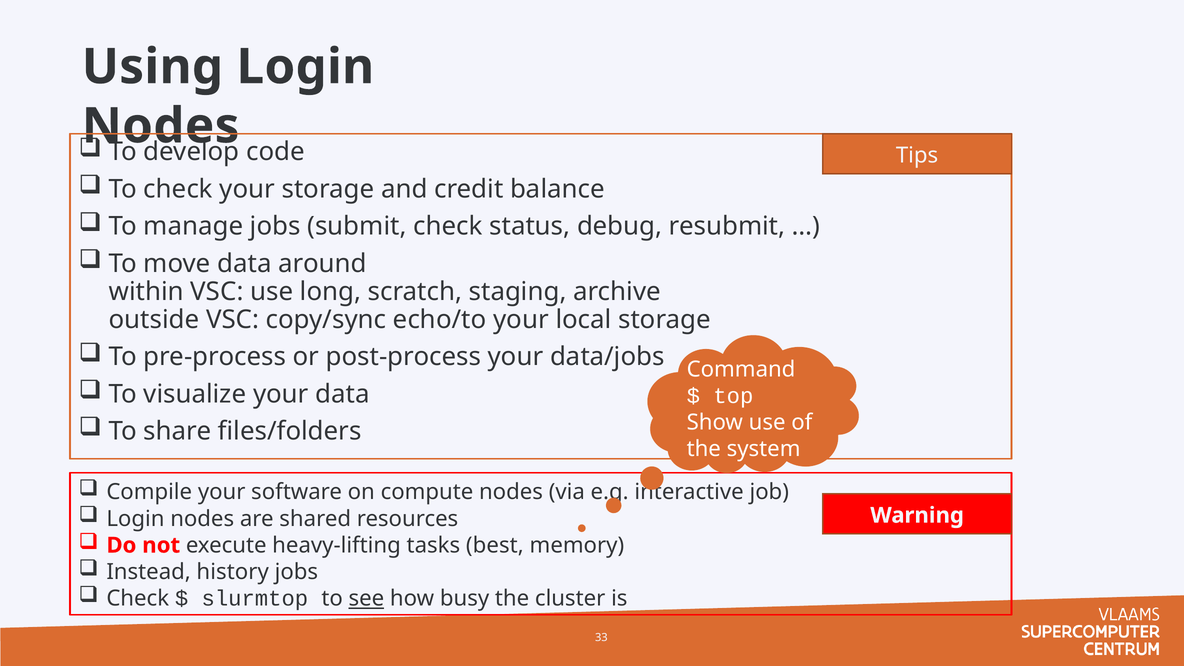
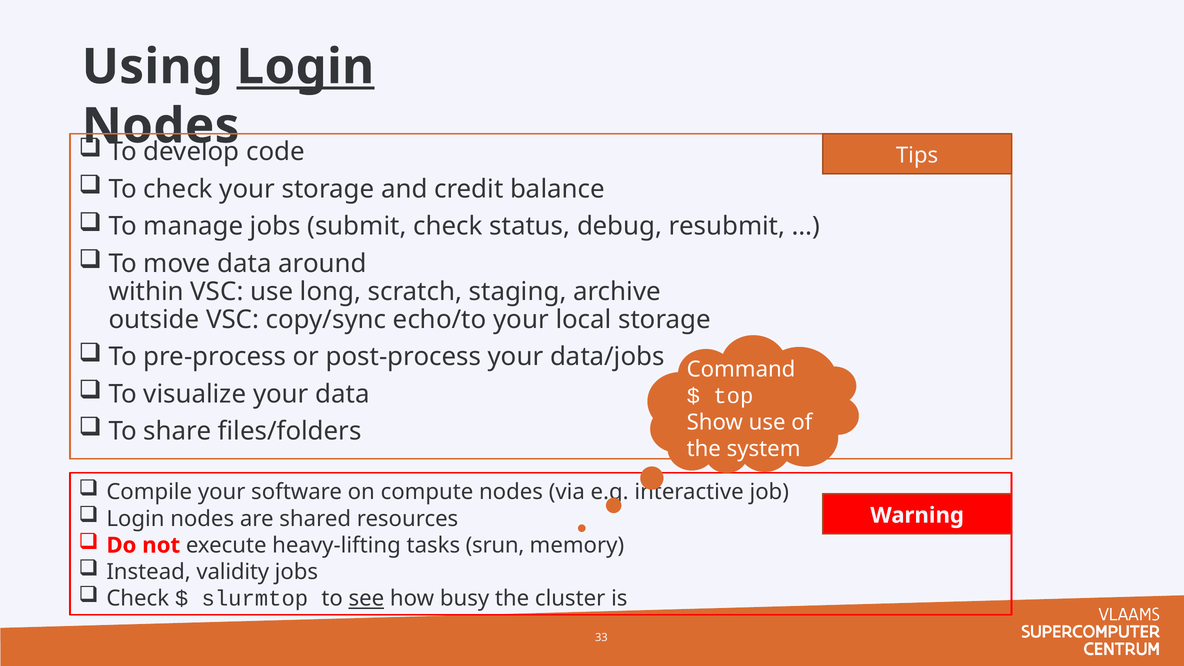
Login underline: none -> present (305, 67)
best: best -> srun (495, 545)
history: history -> validity (233, 572)
